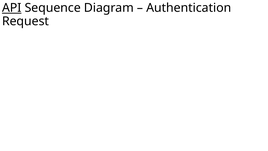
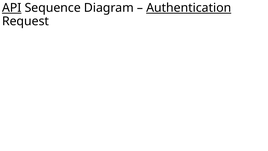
Authentication underline: none -> present (189, 8)
